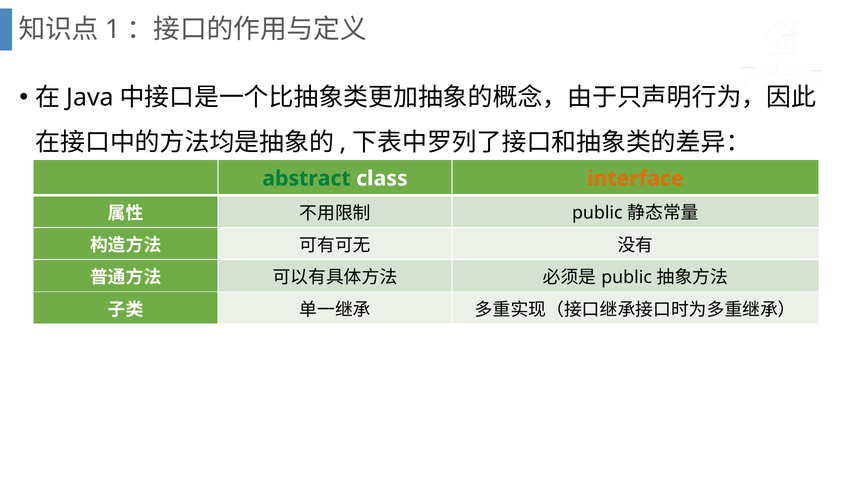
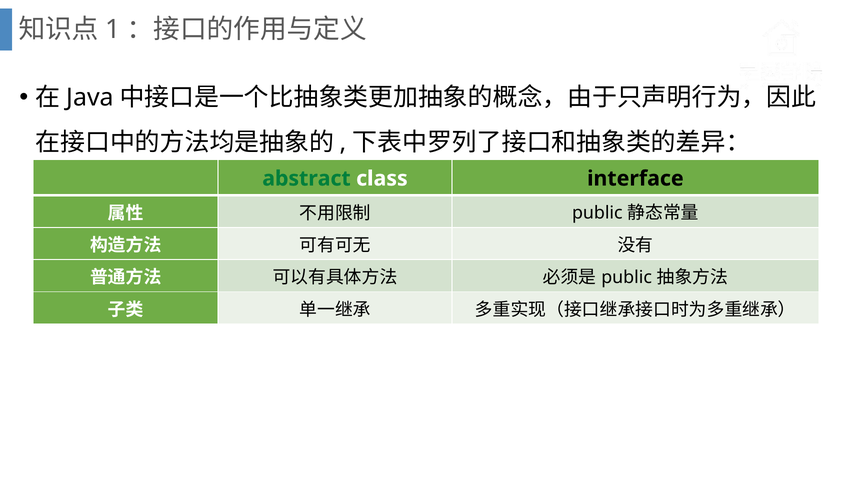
interface colour: orange -> black (635, 179)
